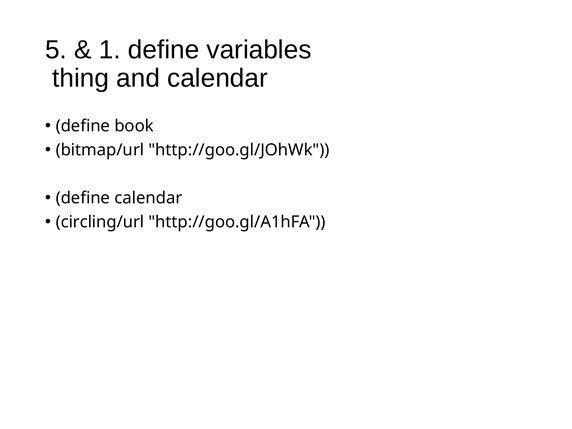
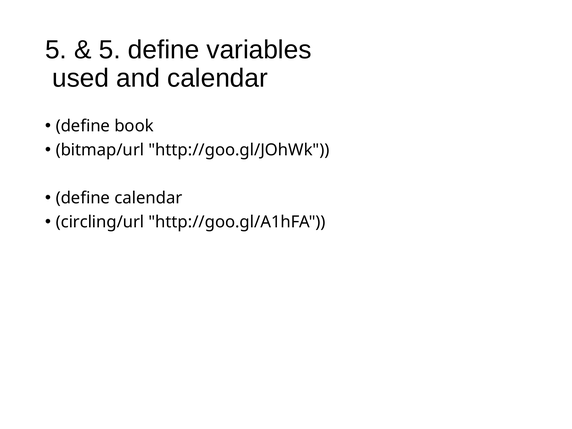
1: 1 -> 5 (110, 50)
thing: thing -> used (81, 78)
